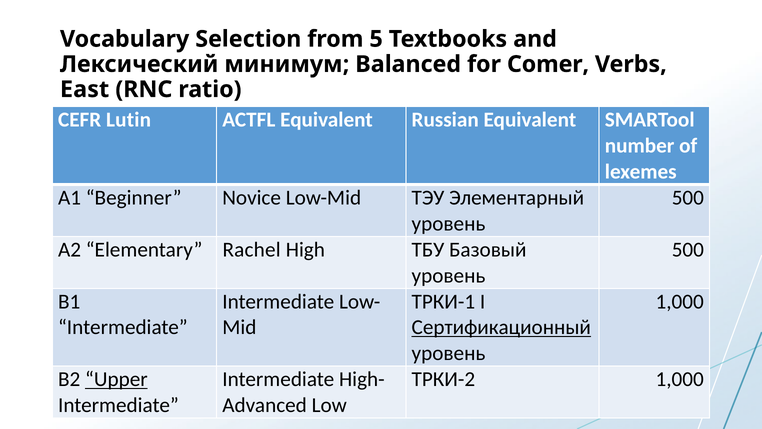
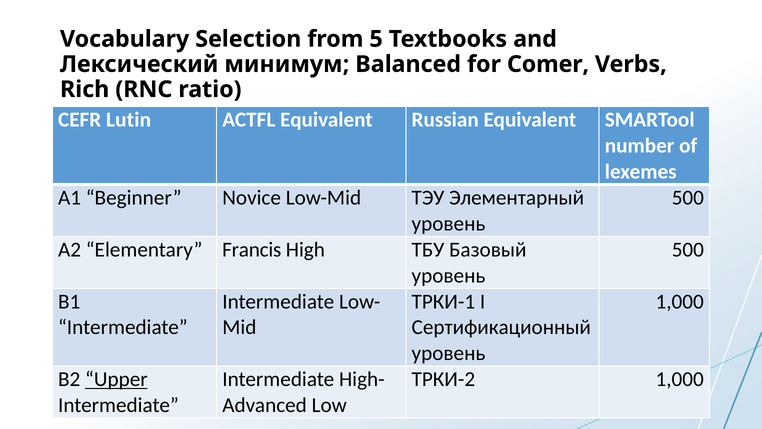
East: East -> Rich (85, 89)
Rachel: Rachel -> Francis (252, 249)
Cертификационный underline: present -> none (501, 327)
